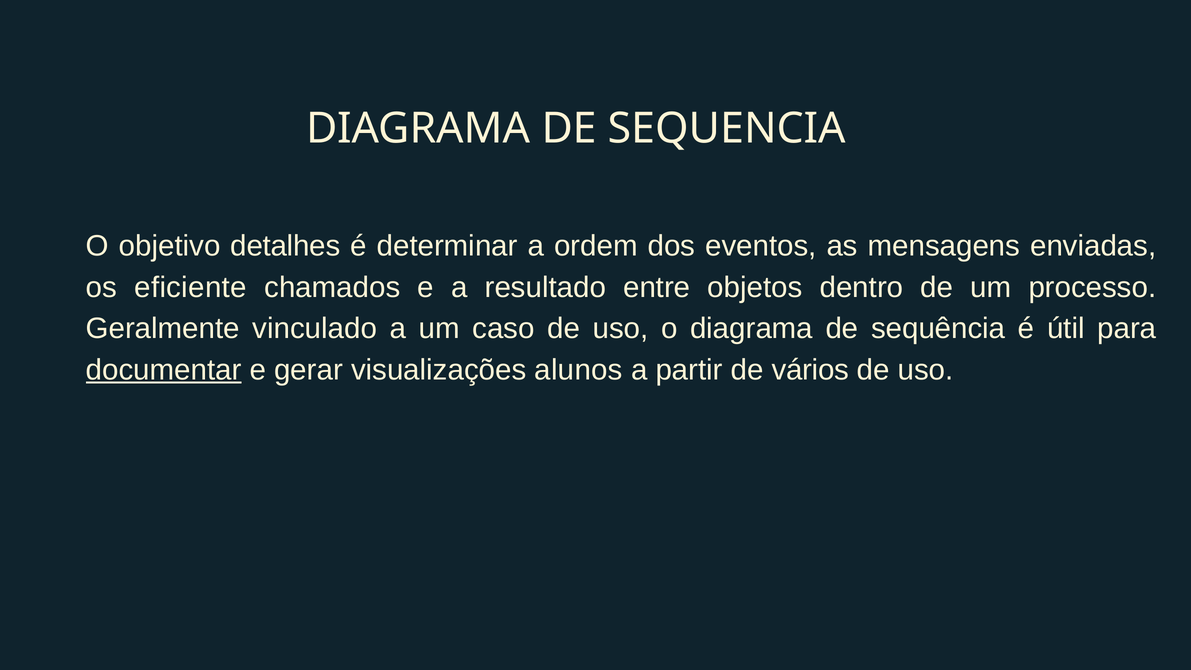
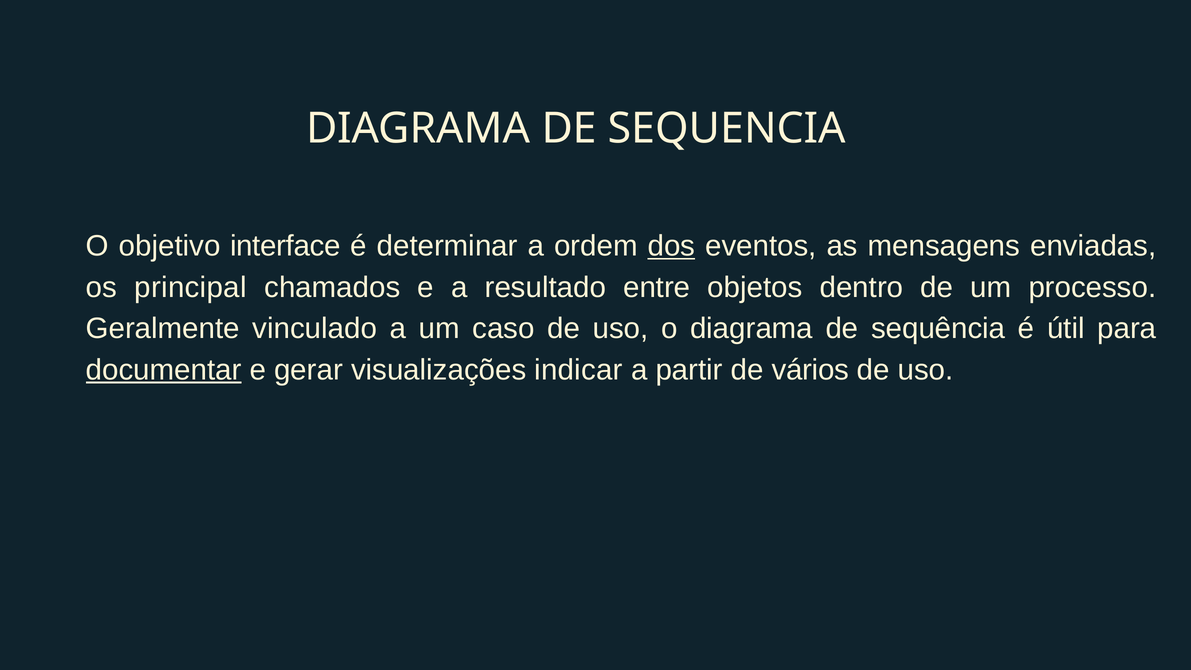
detalhes: detalhes -> interface (285, 246)
dos underline: none -> present (671, 246)
eficiente: eficiente -> principal (191, 287)
alunos: alunos -> indicar (579, 370)
